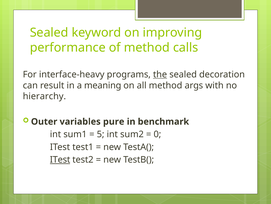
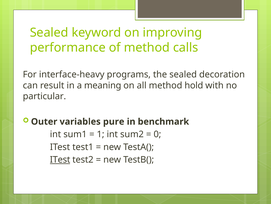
the underline: present -> none (160, 74)
args: args -> hold (194, 85)
hierarchy: hierarchy -> particular (44, 96)
5: 5 -> 1 (101, 134)
